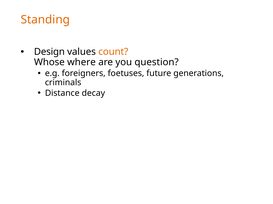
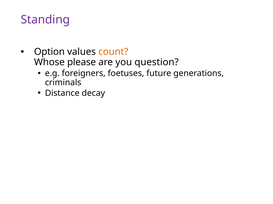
Standing colour: orange -> purple (45, 20)
Design: Design -> Option (49, 52)
where: where -> please (82, 62)
